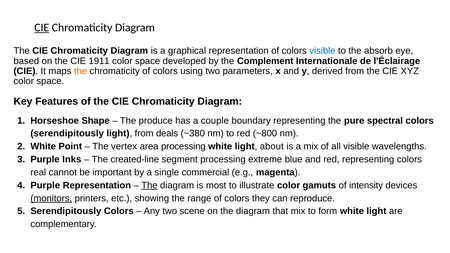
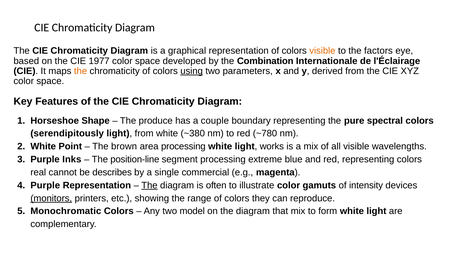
CIE underline: present -> none (42, 28)
visible colour: blue -> orange (322, 51)
absorb: absorb -> factors (378, 51)
1911: 1911 -> 1977 (99, 61)
Complement: Complement -> Combination (265, 61)
using underline: none -> present (192, 71)
from deals: deals -> white (167, 134)
~800: ~800 -> ~780 (265, 134)
vertex: vertex -> brown (124, 147)
about: about -> works (272, 147)
created-line: created-line -> position-line (135, 160)
important: important -> describes (112, 172)
most: most -> often (216, 185)
Serendipitously: Serendipitously -> Monochromatic (66, 211)
scene: scene -> model (192, 211)
